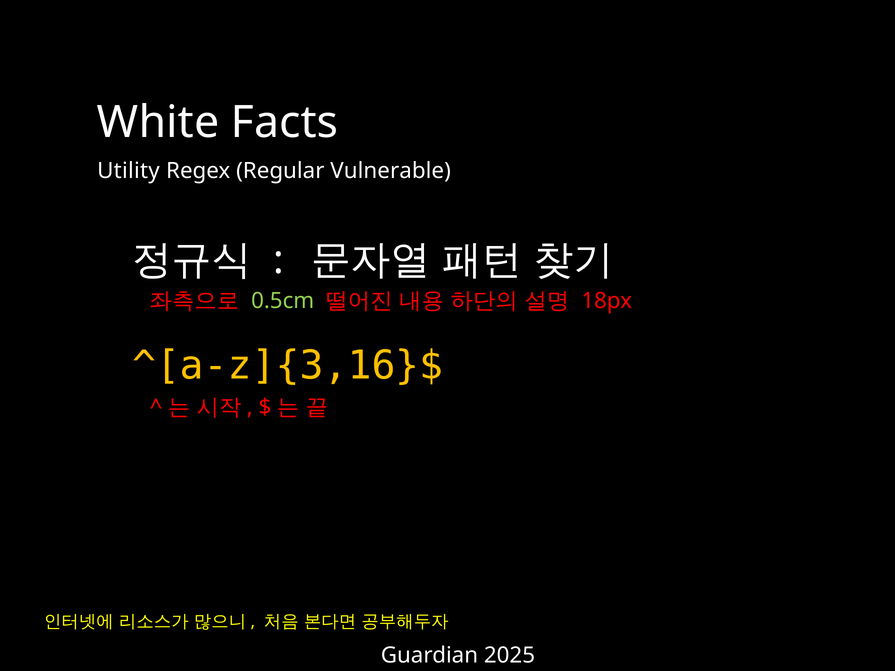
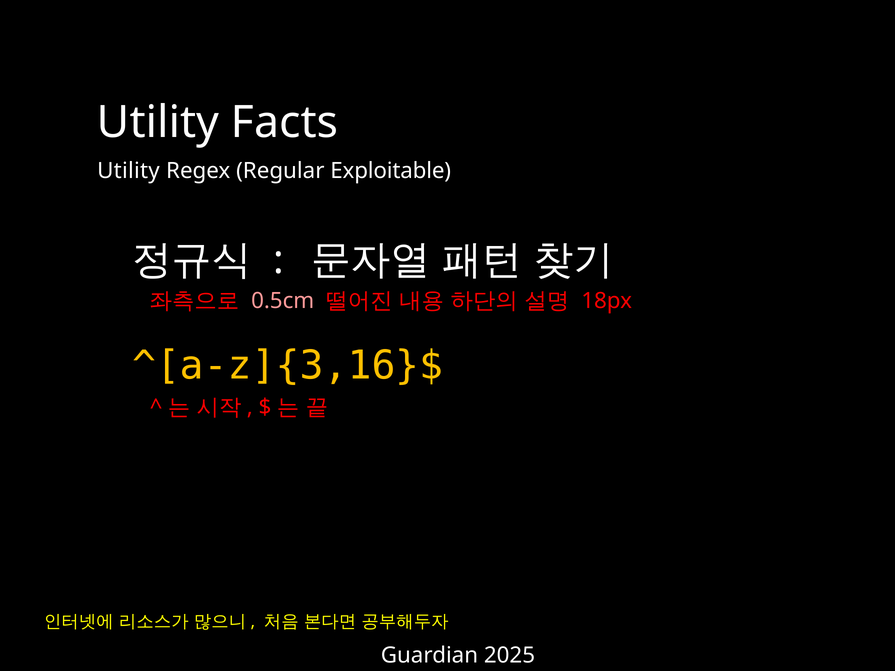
White: White -> Utility (158, 122)
Vulnerable: Vulnerable -> Exploitable (391, 171)
0.5cm colour: light green -> pink (283, 301)
